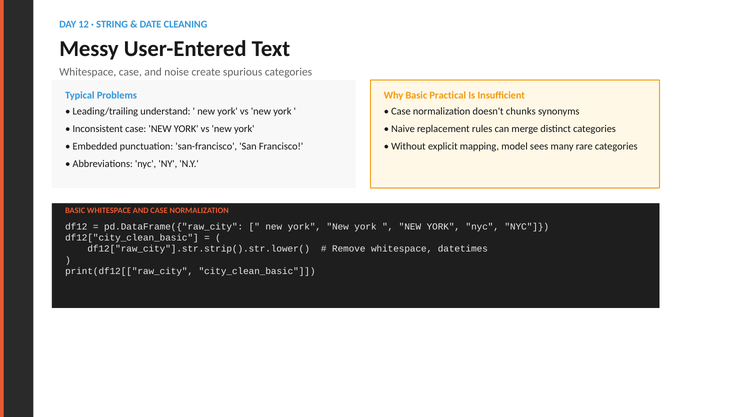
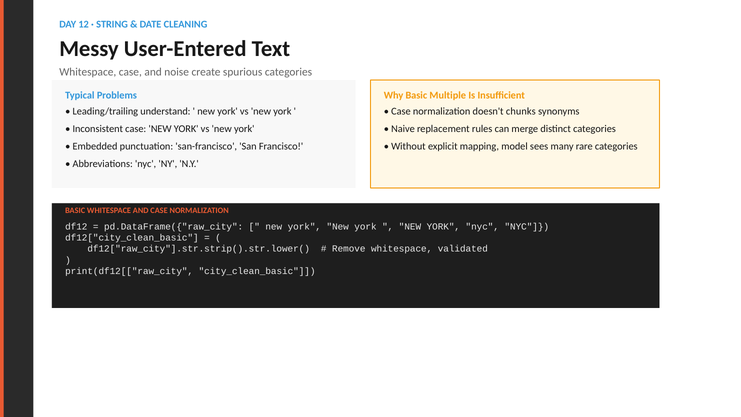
Practical: Practical -> Multiple (448, 95)
datetimes: datetimes -> validated (463, 249)
